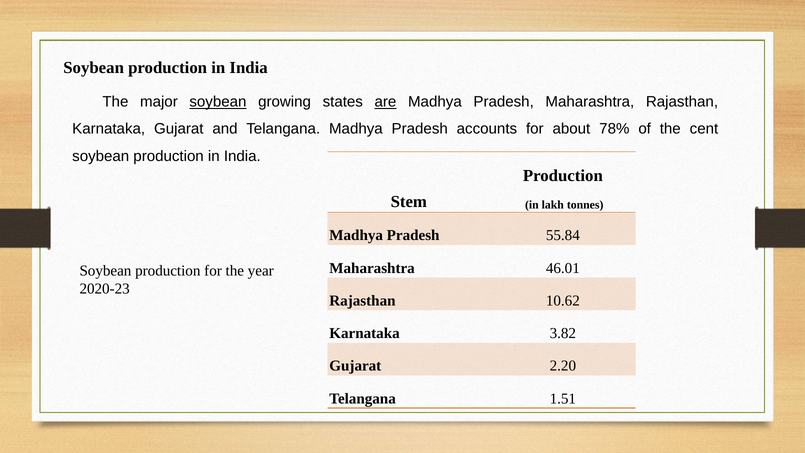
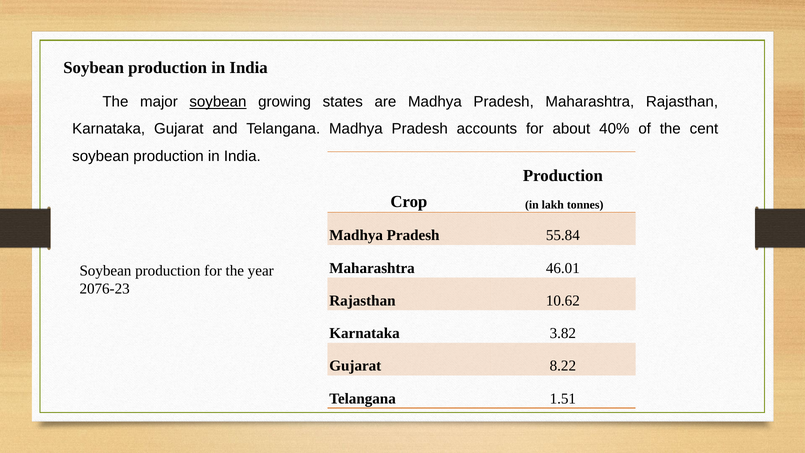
are underline: present -> none (385, 102)
78%: 78% -> 40% (614, 129)
Stem: Stem -> Crop (409, 202)
2020-23: 2020-23 -> 2076-23 (105, 289)
2.20: 2.20 -> 8.22 (563, 366)
